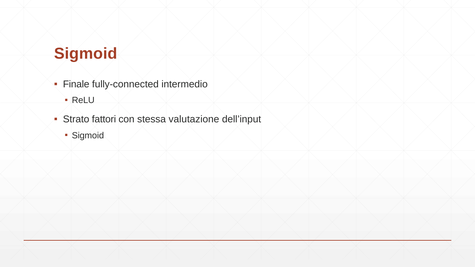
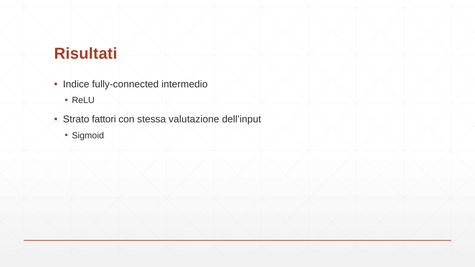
Sigmoid: Sigmoid -> Risultati (86, 54)
Finale: Finale -> Indice (76, 84)
